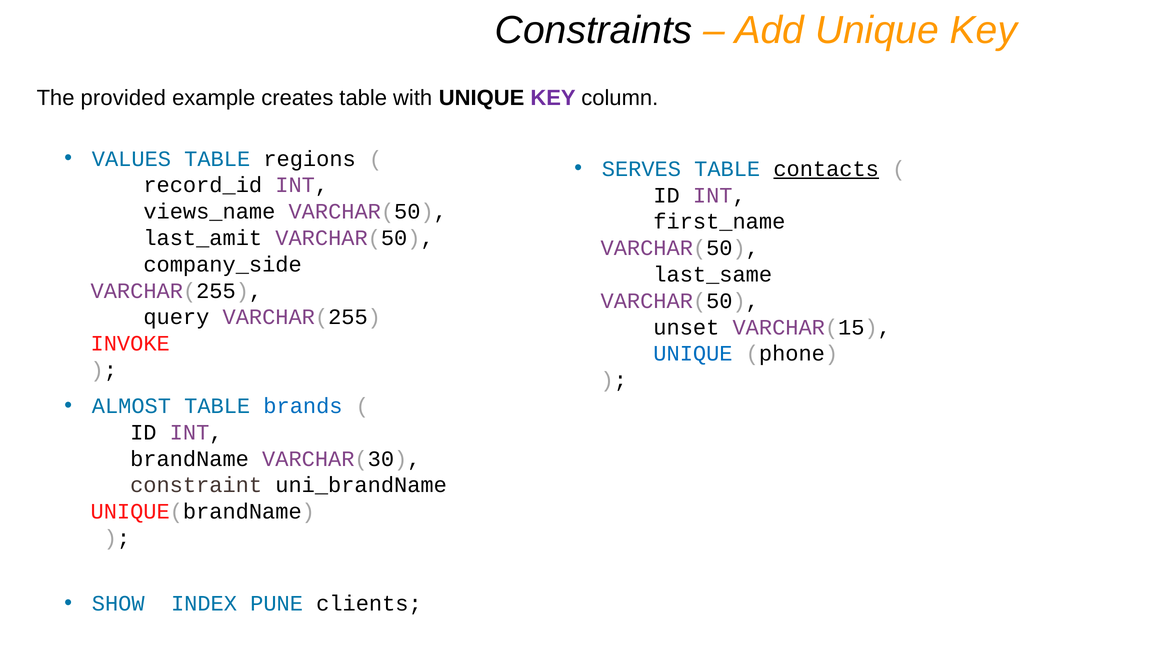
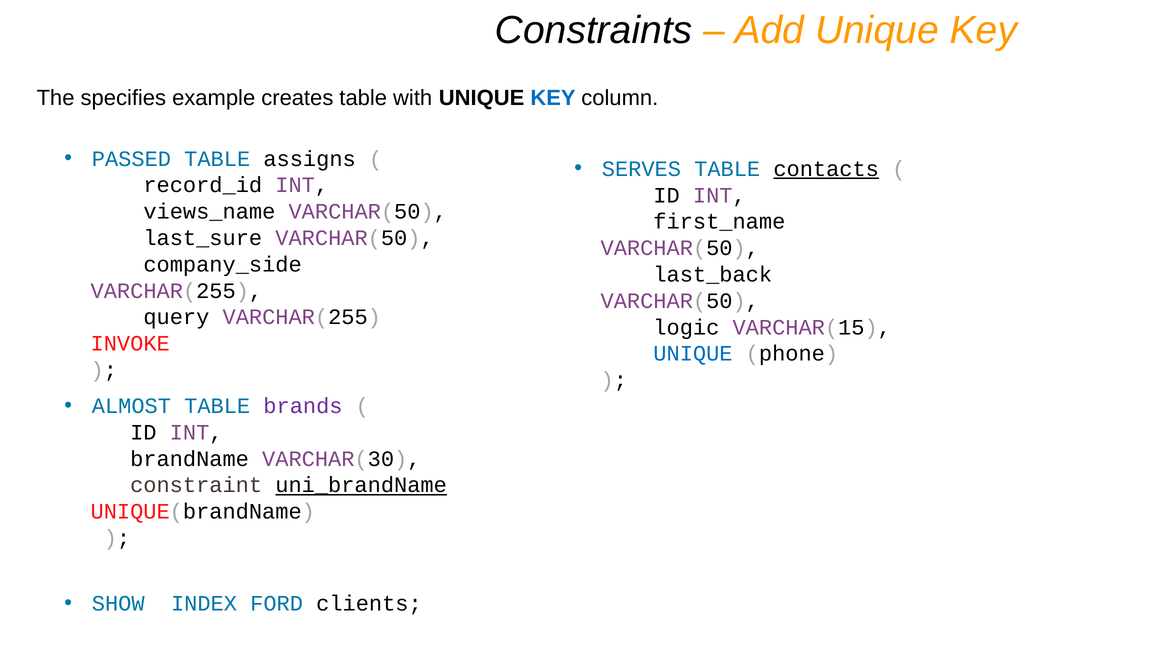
provided: provided -> specifies (123, 98)
KEY colour: purple -> blue (553, 98)
VALUES: VALUES -> PASSED (131, 159)
regions: regions -> assigns (310, 159)
last_amit: last_amit -> last_sure (203, 238)
last_same: last_same -> last_back (713, 274)
unset: unset -> logic (686, 327)
brands colour: blue -> purple (303, 406)
uni_brandName underline: none -> present (361, 485)
PUNE: PUNE -> FORD (277, 604)
